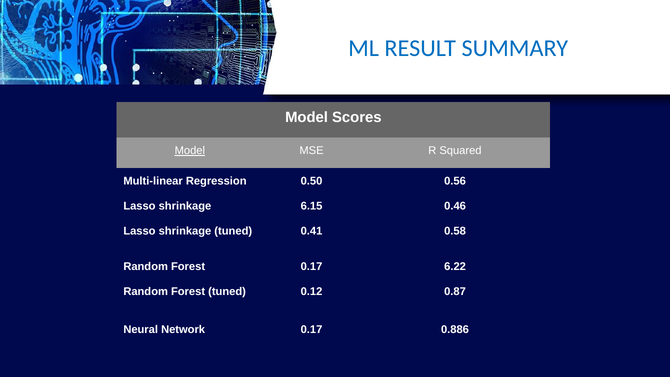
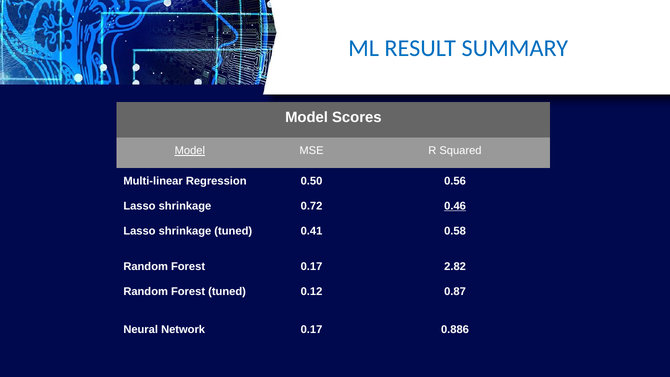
6.15: 6.15 -> 0.72 (312, 206)
0.46 underline: none -> present (455, 206)
6.22: 6.22 -> 2.82 (455, 266)
